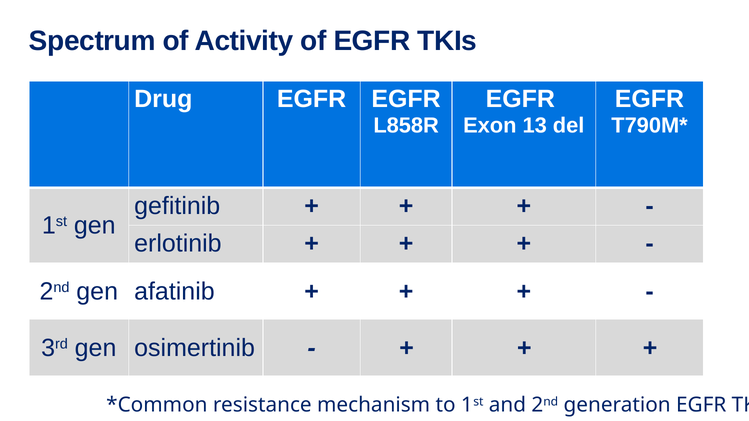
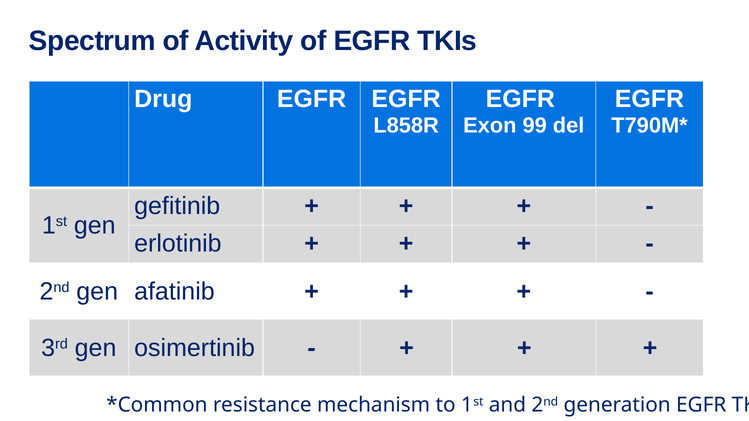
13: 13 -> 99 (535, 125)
